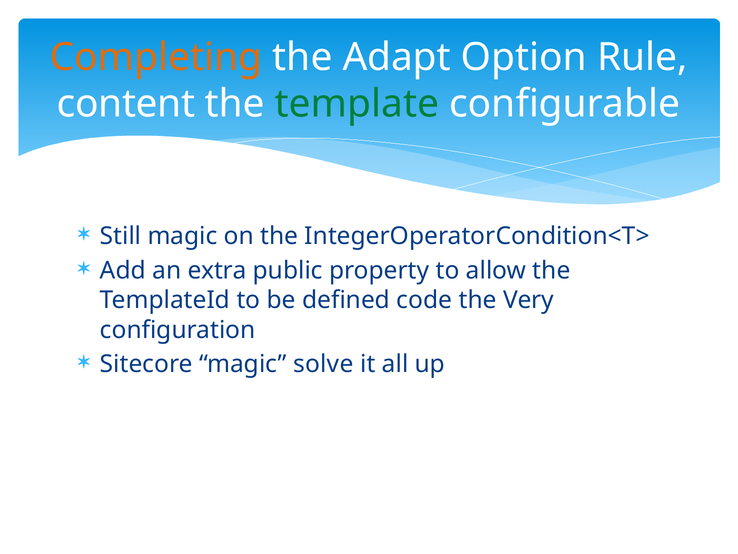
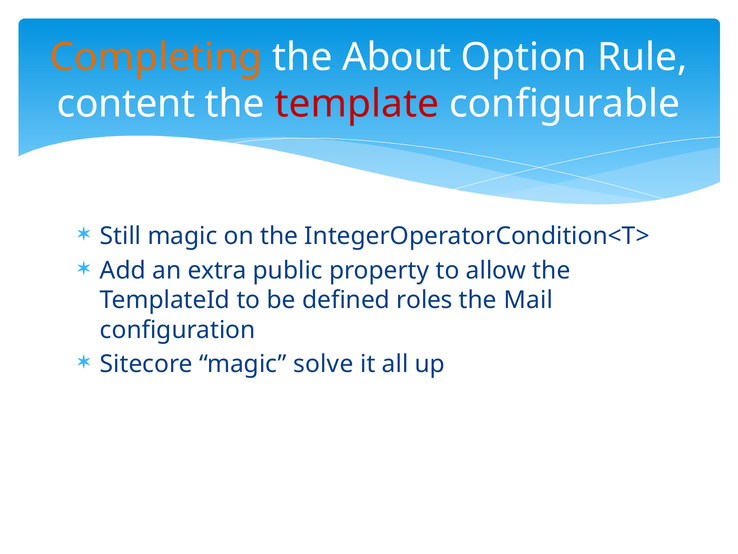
Adapt: Adapt -> About (397, 57)
template colour: green -> red (357, 104)
code: code -> roles (425, 300)
Very: Very -> Mail (528, 300)
